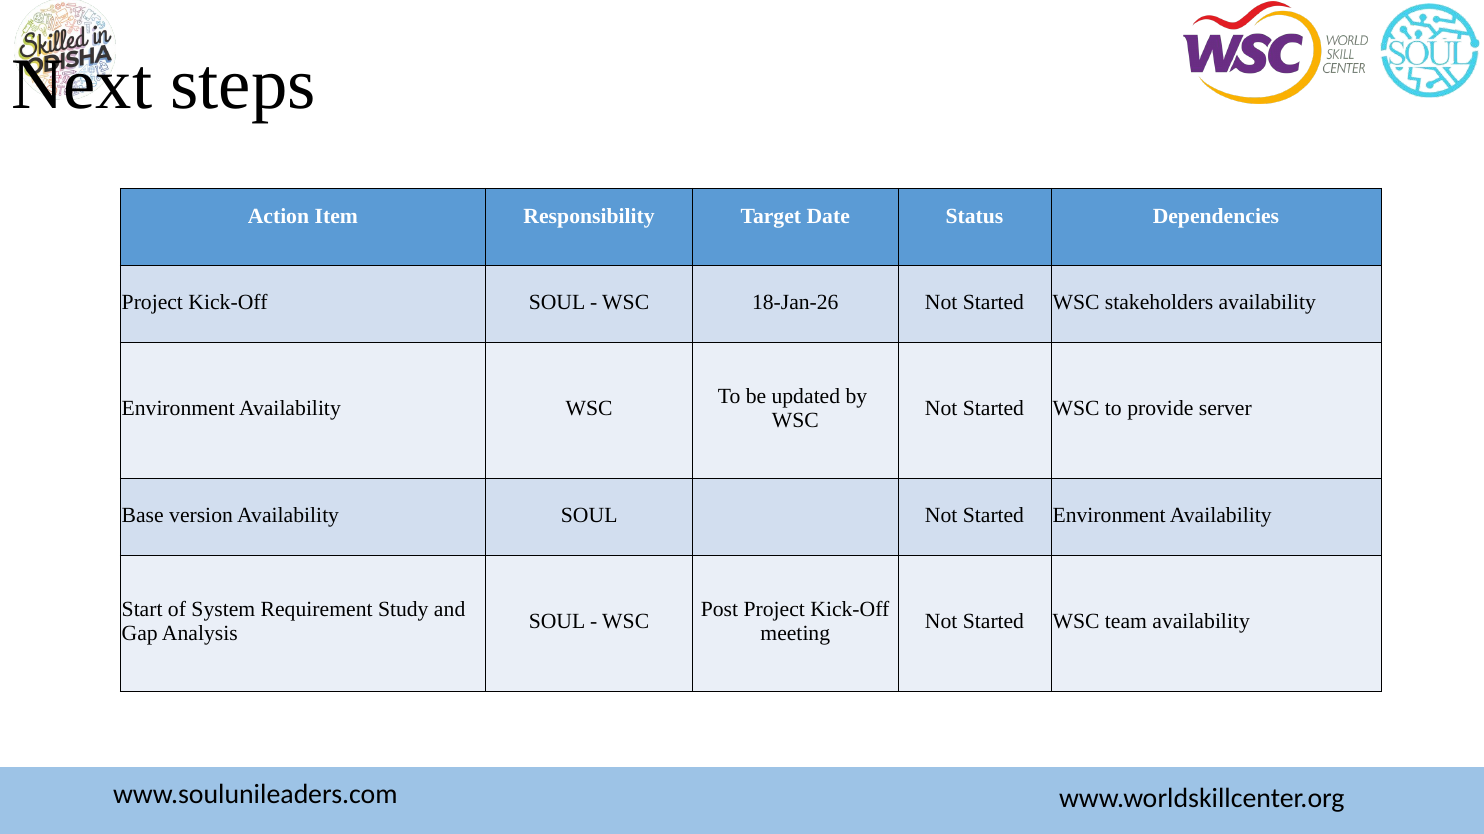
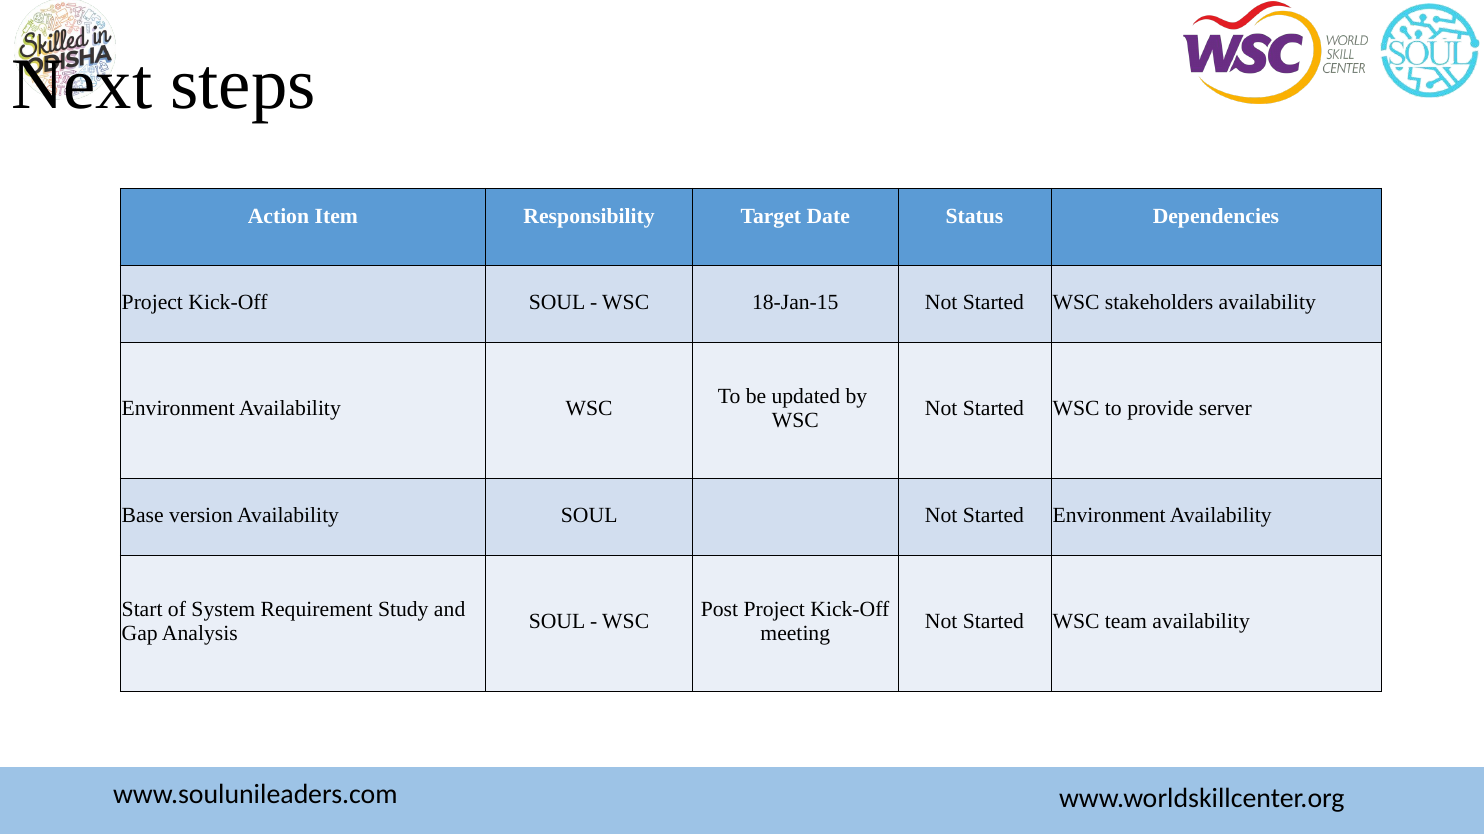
18-Jan-26: 18-Jan-26 -> 18-Jan-15 (795, 302)
